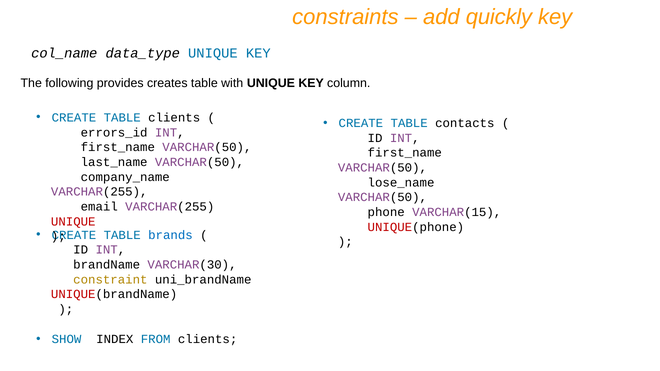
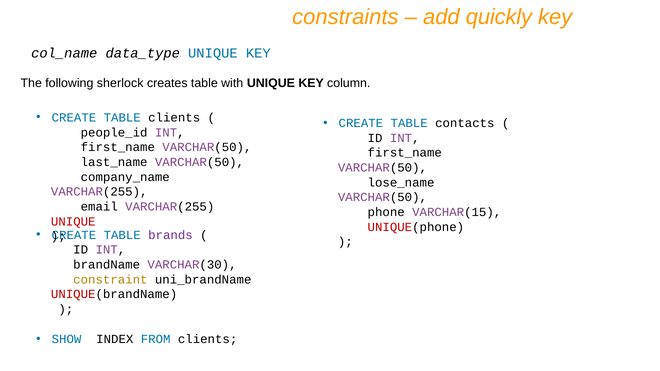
provides: provides -> sherlock (120, 83)
errors_id: errors_id -> people_id (114, 133)
brands colour: blue -> purple (170, 235)
